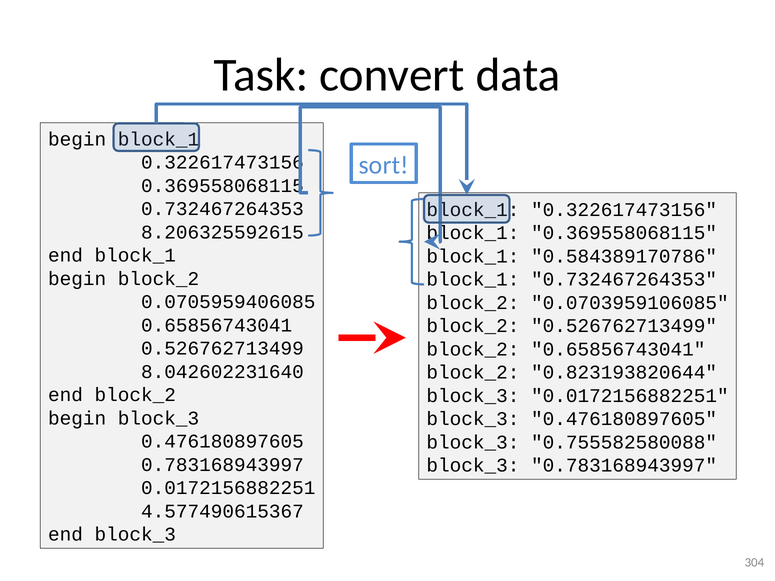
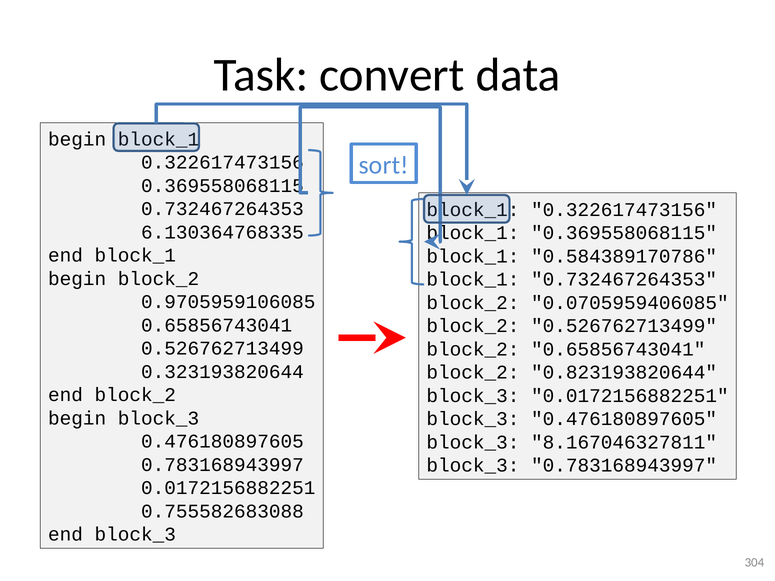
8.206325592615: 8.206325592615 -> 6.130364768335 (222, 232)
0.0705959406085: 0.0705959406085 -> 0.9705959106085 (228, 302)
0.0703959106085: 0.0703959106085 -> 0.0705959406085 (630, 303)
8.042602231640: 8.042602231640 -> 0.323193820644 (222, 372)
0.755582580088: 0.755582580088 -> 8.167046327811 (624, 442)
4.577490615367: 4.577490615367 -> 0.755582683088 (222, 511)
